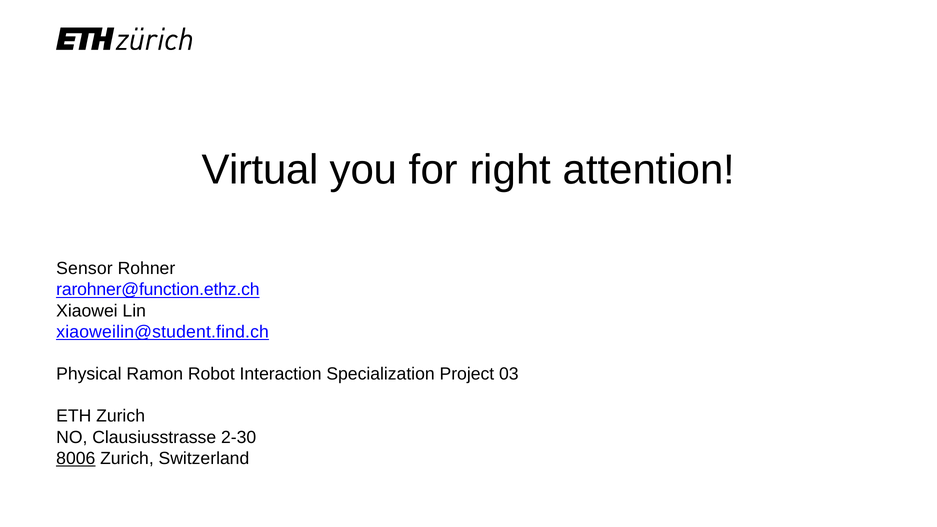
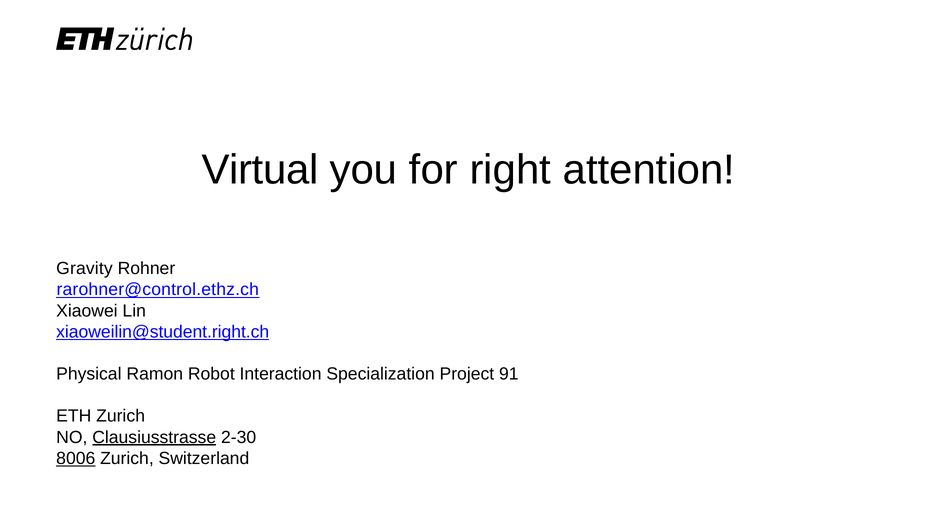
Sensor: Sensor -> Gravity (84, 269)
rarohner@function.ethz.ch: rarohner@function.ethz.ch -> rarohner@control.ethz.ch (158, 290)
xiaoweilin@student.find.ch: xiaoweilin@student.find.ch -> xiaoweilin@student.right.ch (163, 332)
03: 03 -> 91 (509, 374)
Clausiusstrasse underline: none -> present (154, 437)
